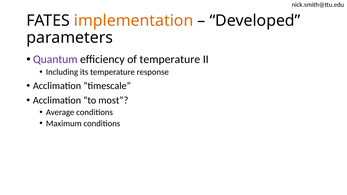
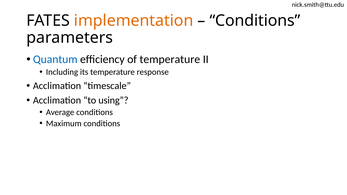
Developed: Developed -> Conditions (255, 21)
Quantum colour: purple -> blue (55, 59)
most: most -> using (113, 100)
